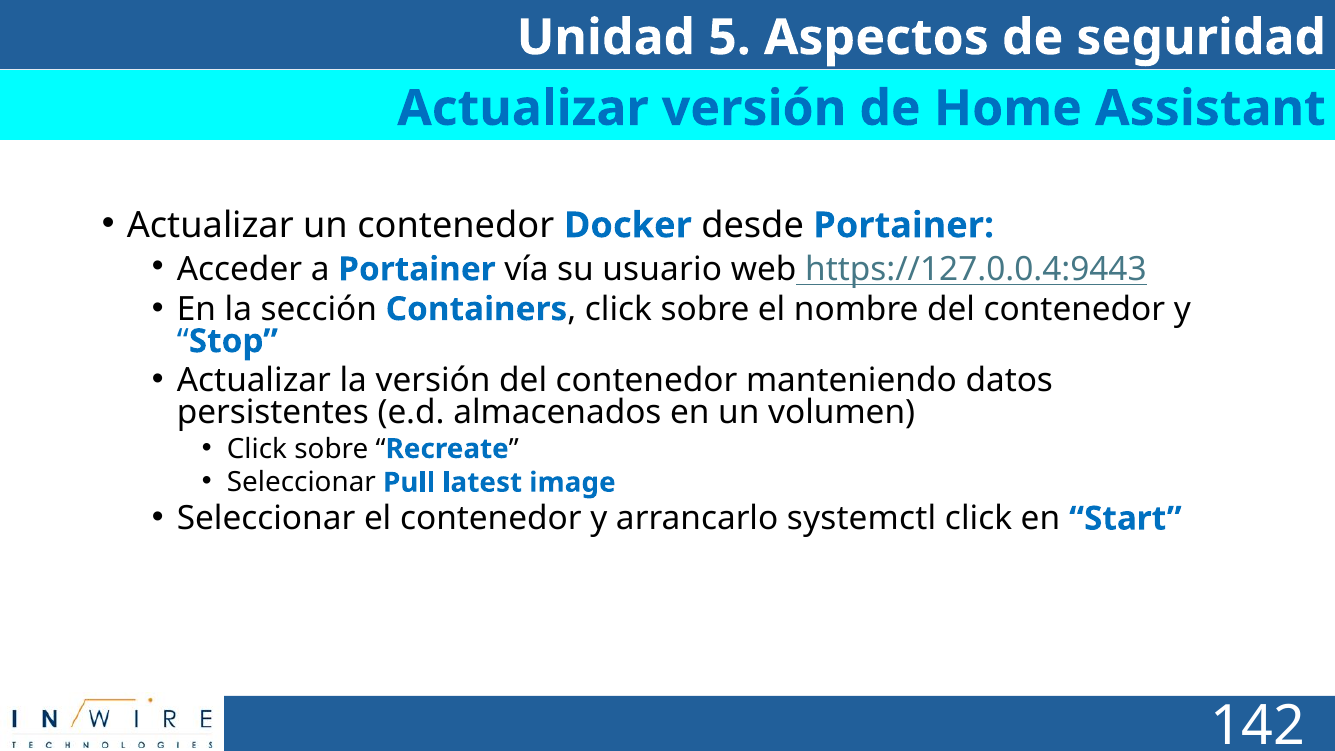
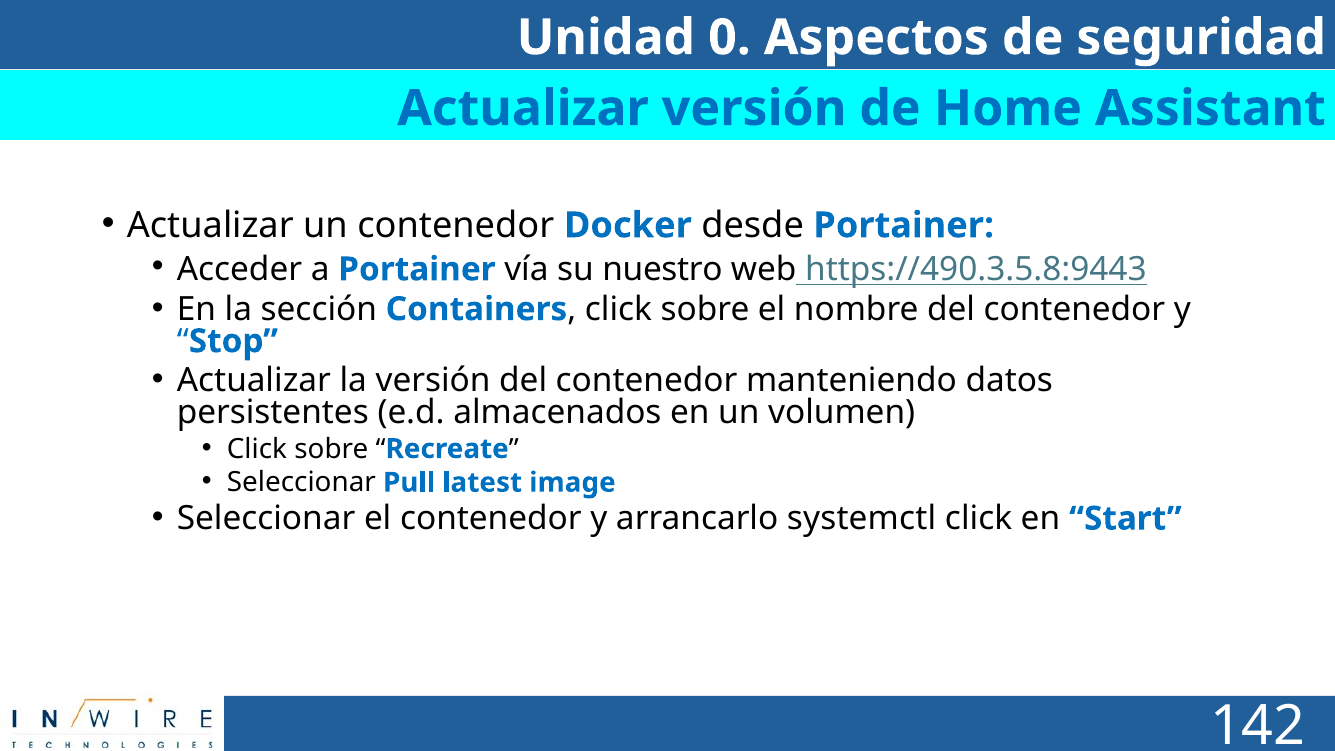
5: 5 -> 0 (730, 38)
usuario: usuario -> nuestro (662, 269)
https://127.0.0.4:9443: https://127.0.0.4:9443 -> https://490.3.5.8:9443 (976, 269)
